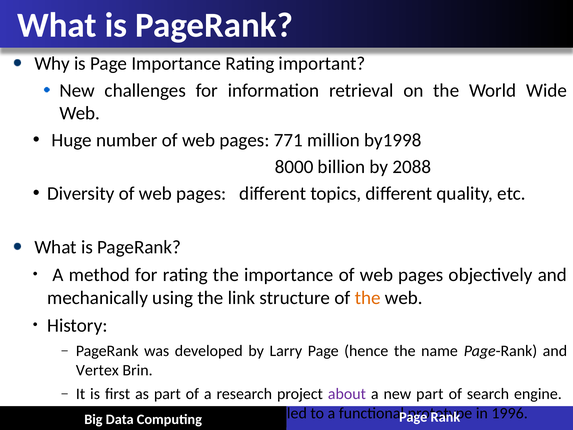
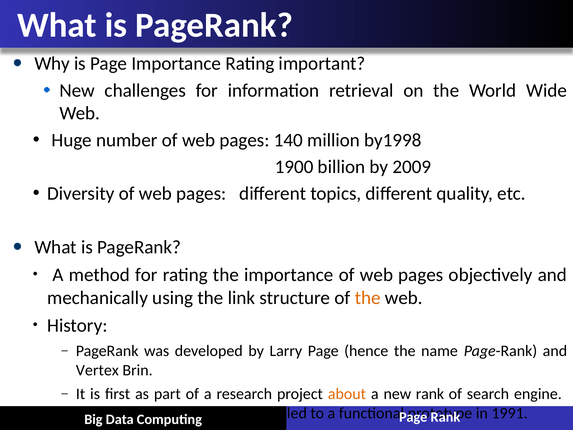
771: 771 -> 140 (288, 140)
8000: 8000 -> 1900 (294, 167)
2088: 2088 -> 2009 (412, 167)
about colour: purple -> orange (347, 394)
new part: part -> rank (430, 394)
1996: 1996 -> 1991 (510, 413)
